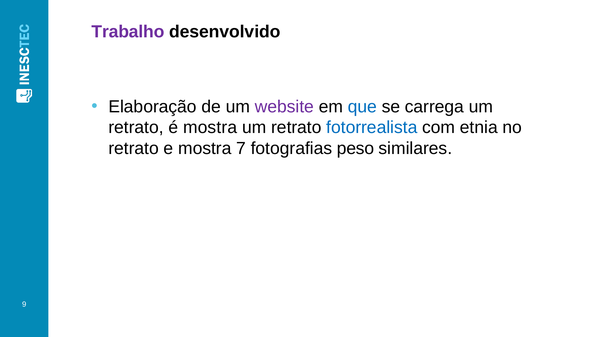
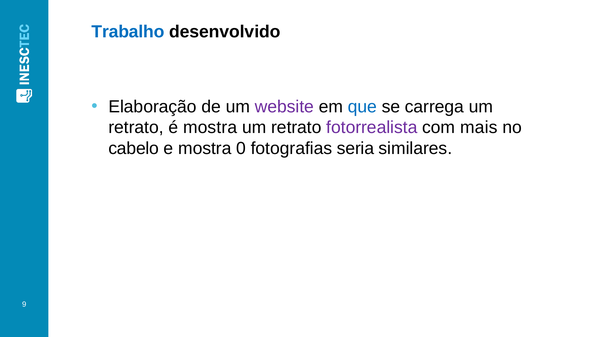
Trabalho colour: purple -> blue (128, 32)
fotorrealista colour: blue -> purple (372, 128)
etnia: etnia -> mais (479, 128)
retrato: retrato -> cabelo (134, 148)
7: 7 -> 0 (241, 148)
peso: peso -> seria (355, 148)
